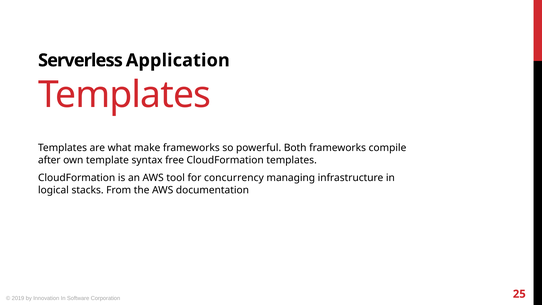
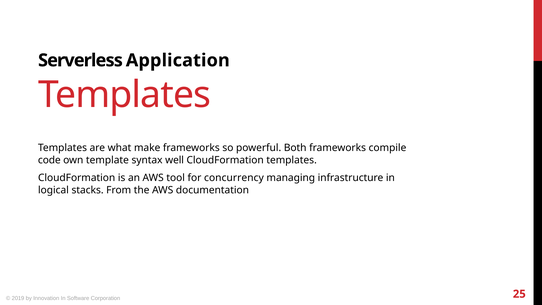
after: after -> code (49, 160)
free: free -> well (175, 160)
